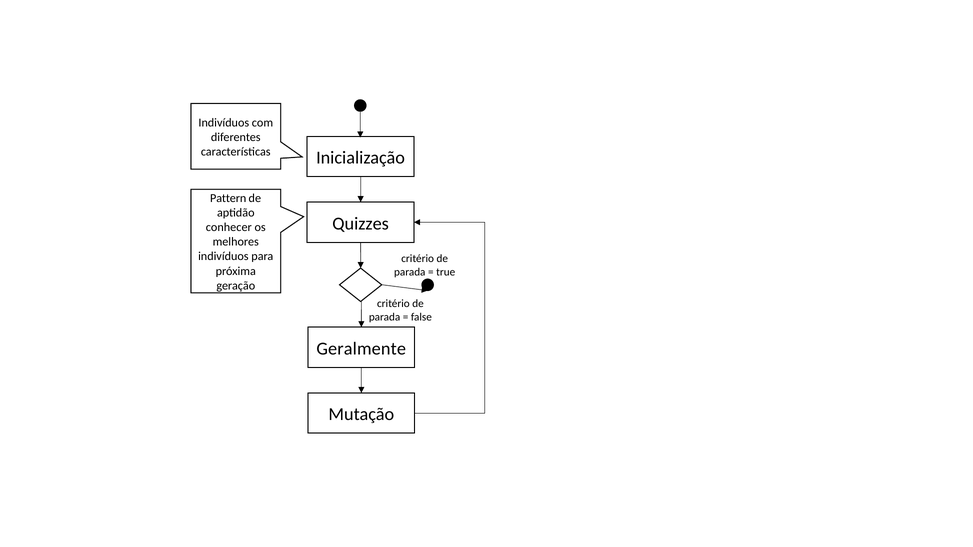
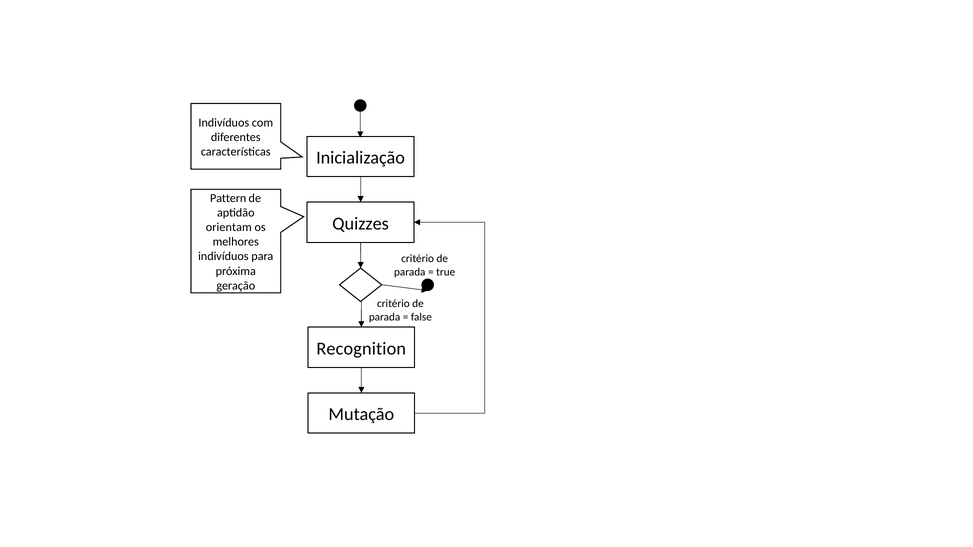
conhecer: conhecer -> orientam (229, 227)
Geralmente: Geralmente -> Recognition (361, 349)
